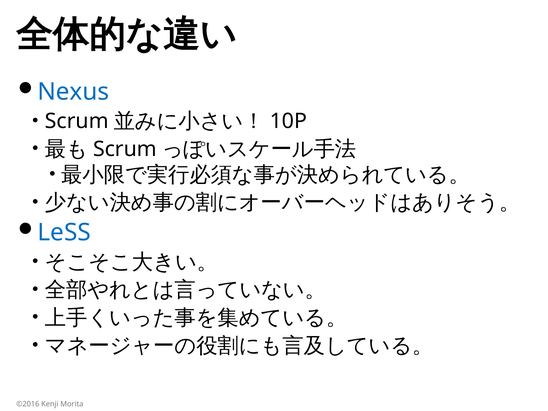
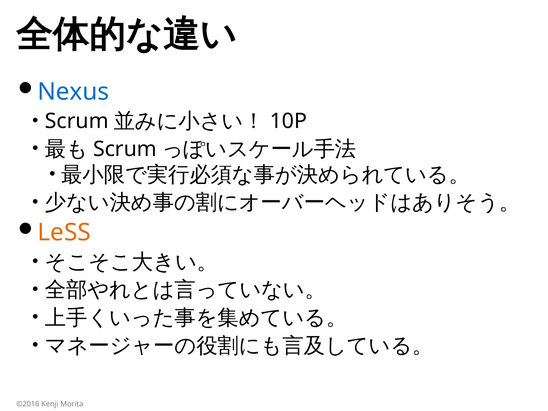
LeSS colour: blue -> orange (64, 233)
